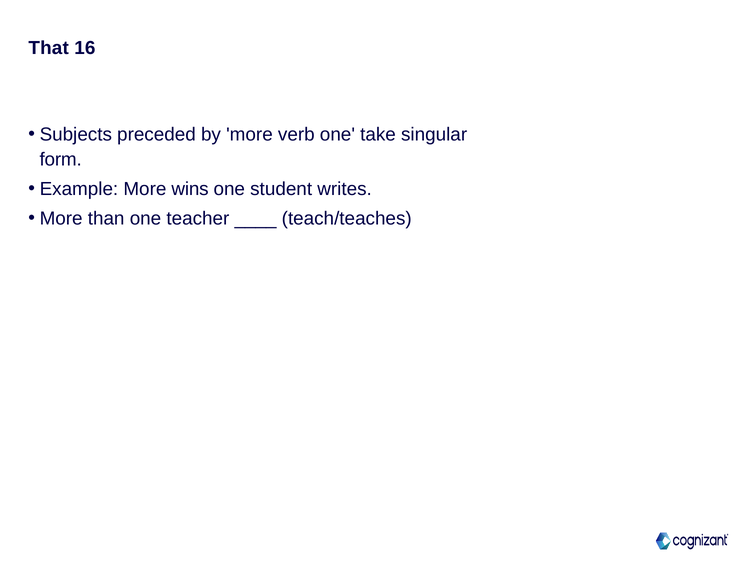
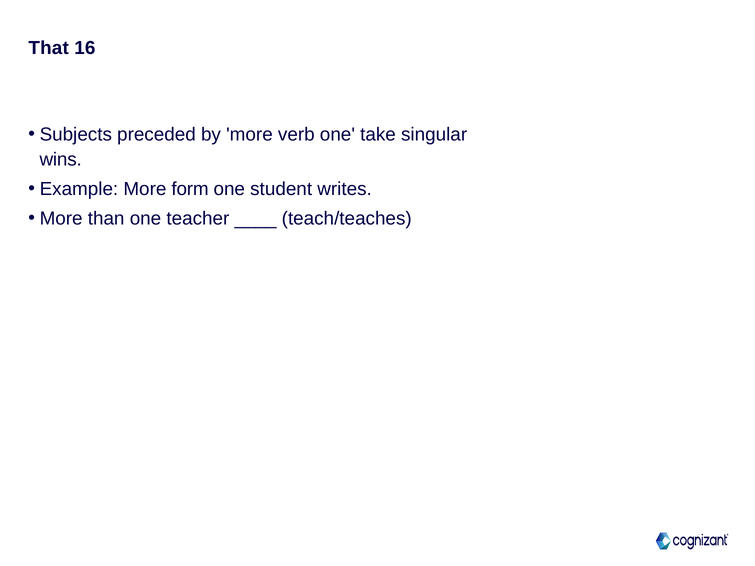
form: form -> wins (61, 159)
wins: wins -> form (190, 189)
